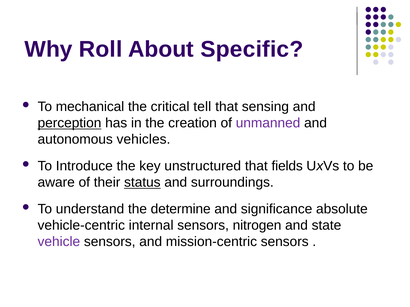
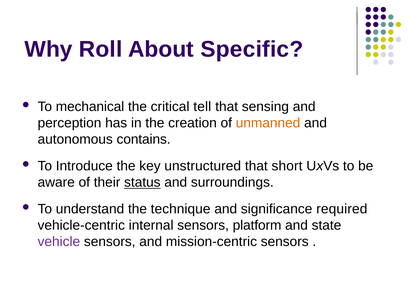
perception underline: present -> none (70, 123)
unmanned colour: purple -> orange (268, 123)
vehicles: vehicles -> contains (144, 140)
fields: fields -> short (287, 166)
determine: determine -> technique (181, 209)
absolute: absolute -> required (342, 209)
nitrogen: nitrogen -> platform (257, 226)
